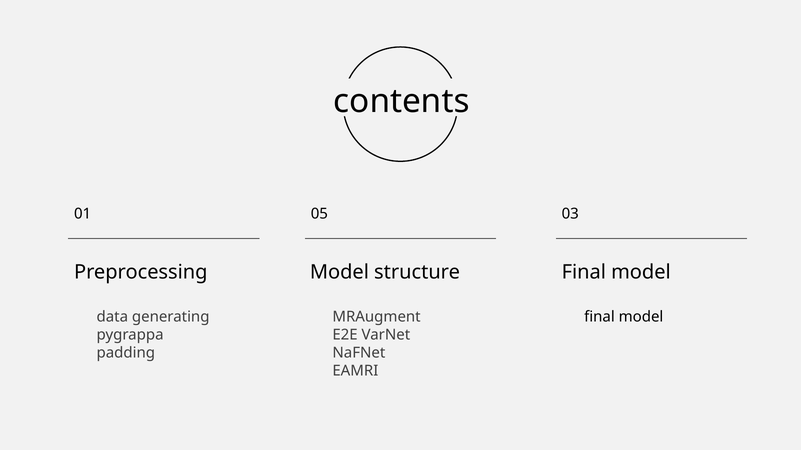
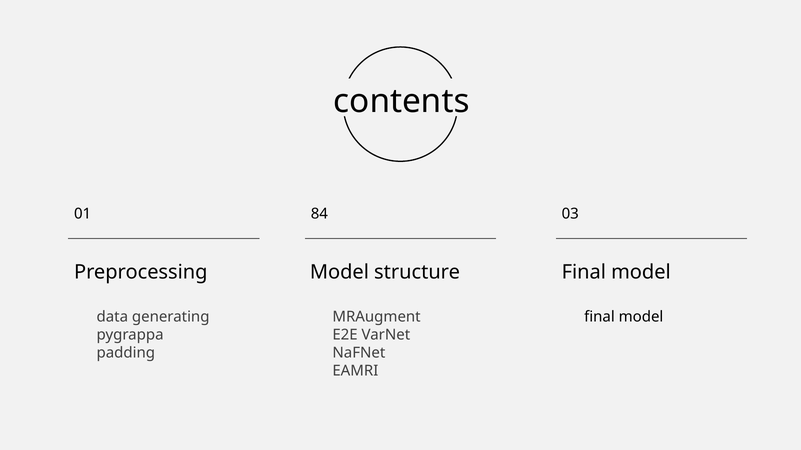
05: 05 -> 84 (319, 214)
